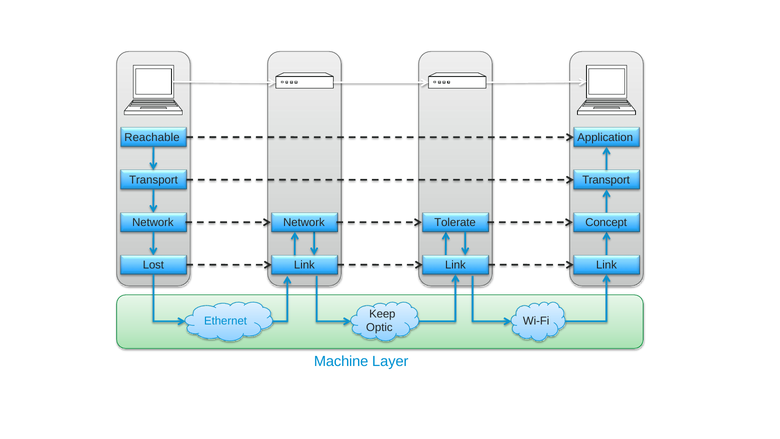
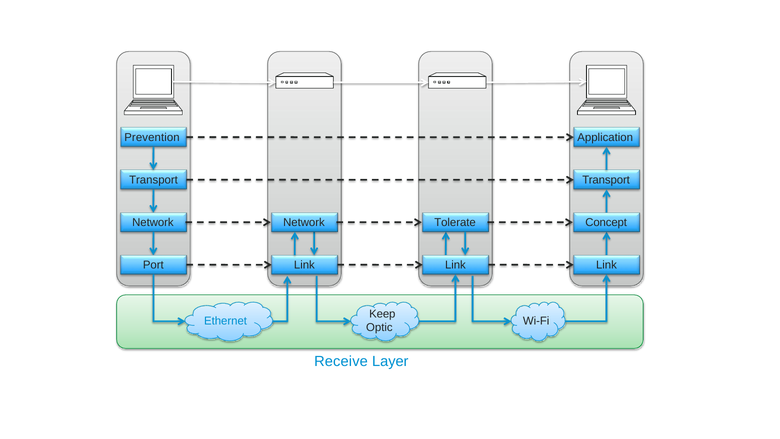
Reachable: Reachable -> Prevention (152, 137)
Lost: Lost -> Port (153, 265)
Machine: Machine -> Receive (341, 361)
